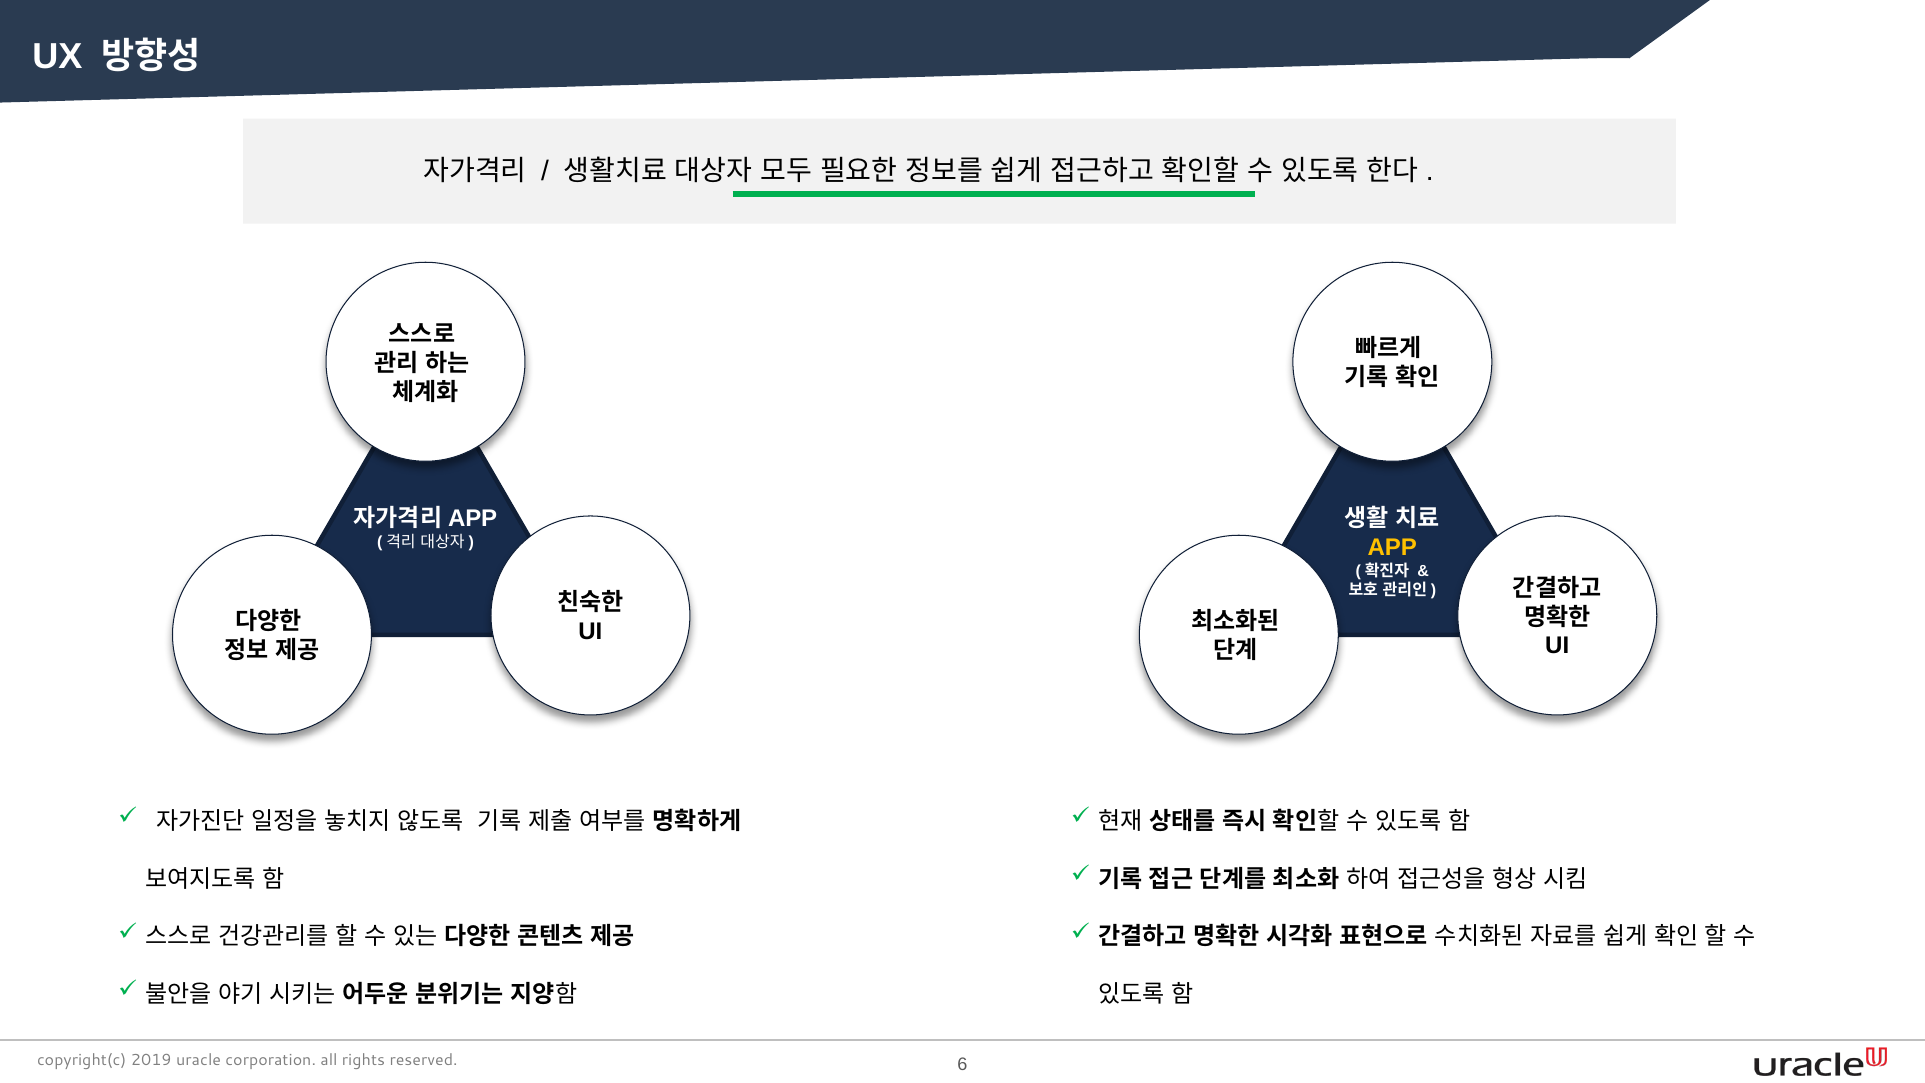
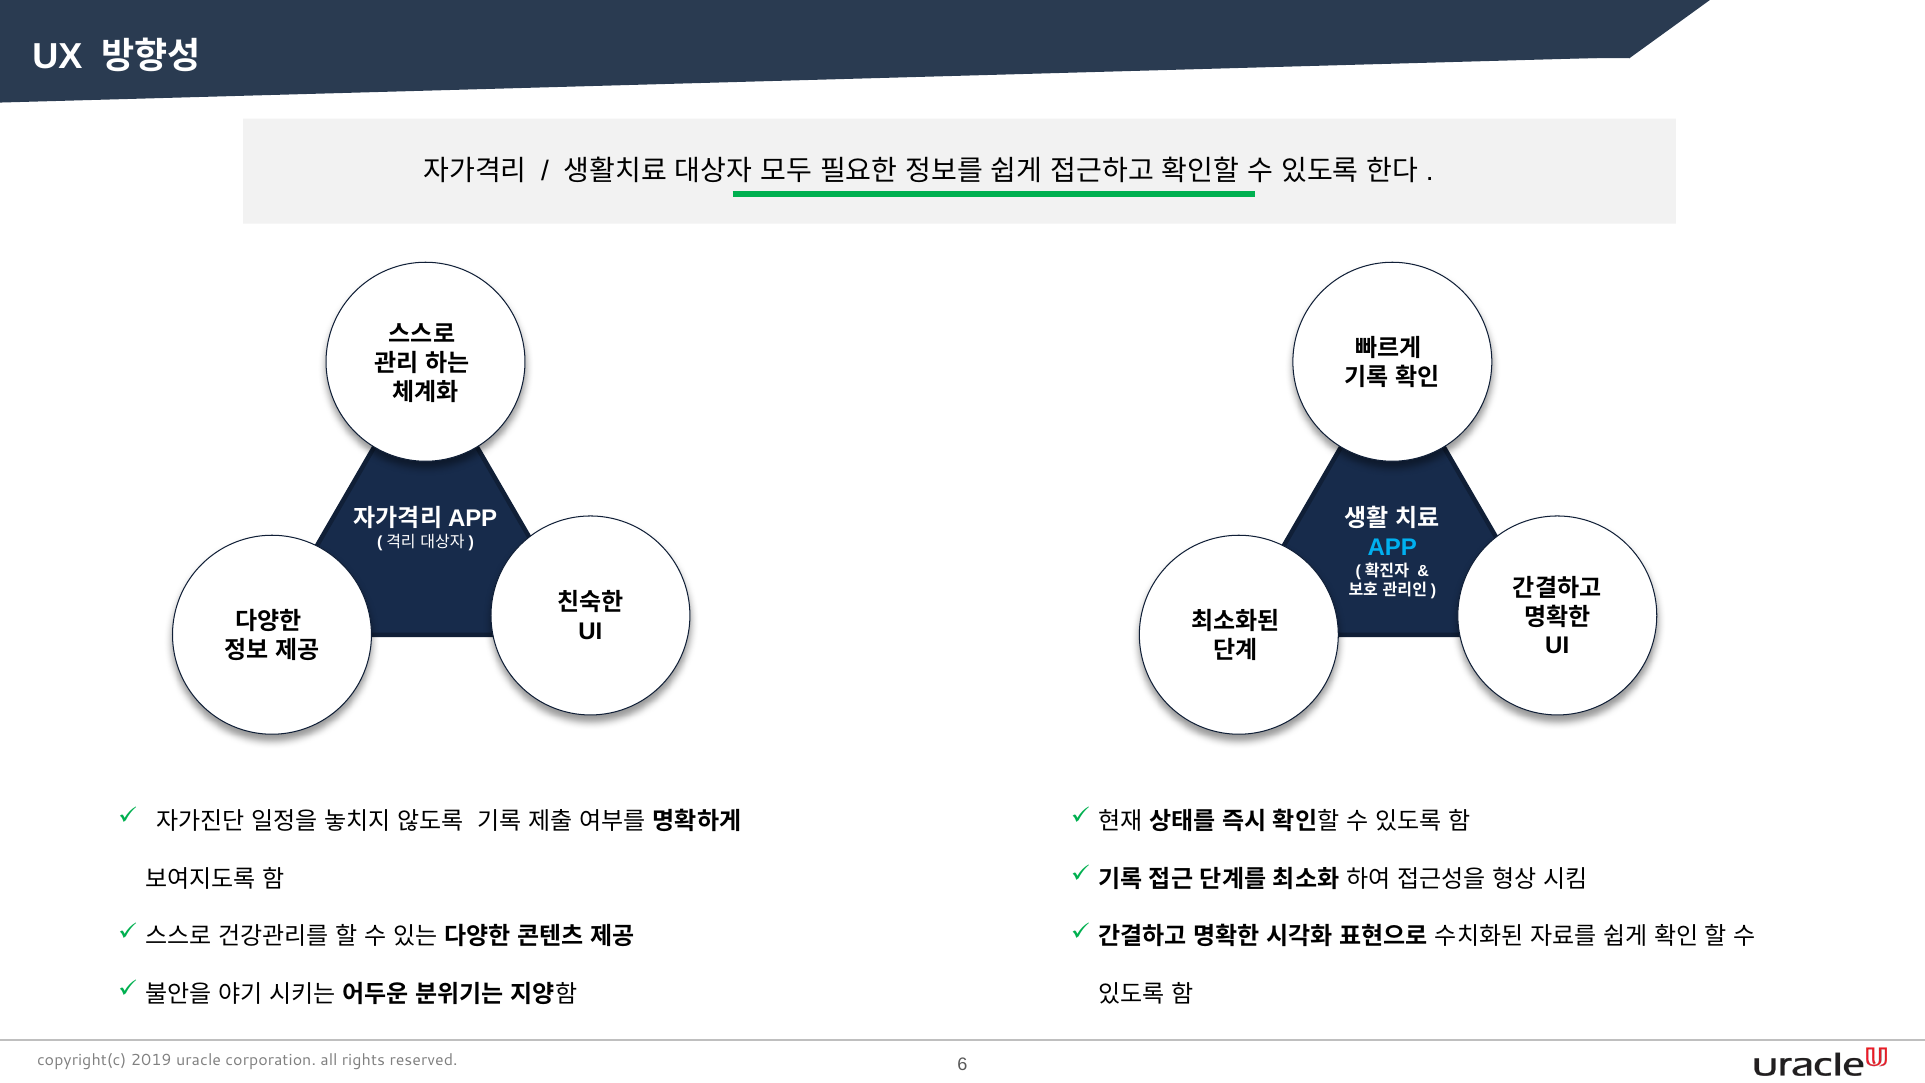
APP colour: yellow -> light blue (1392, 547)
